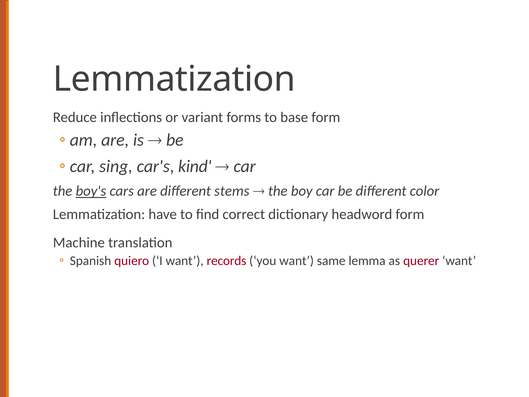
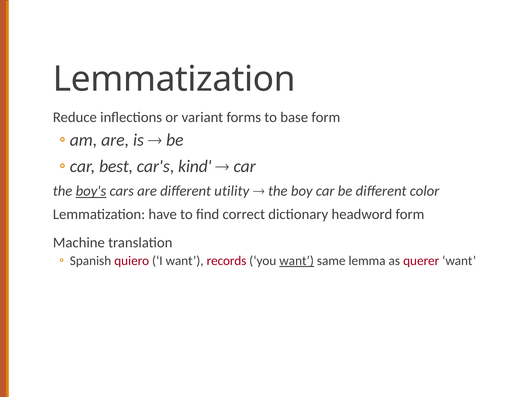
sing: sing -> best (116, 166)
stems: stems -> utility (232, 191)
want underline: none -> present (297, 261)
